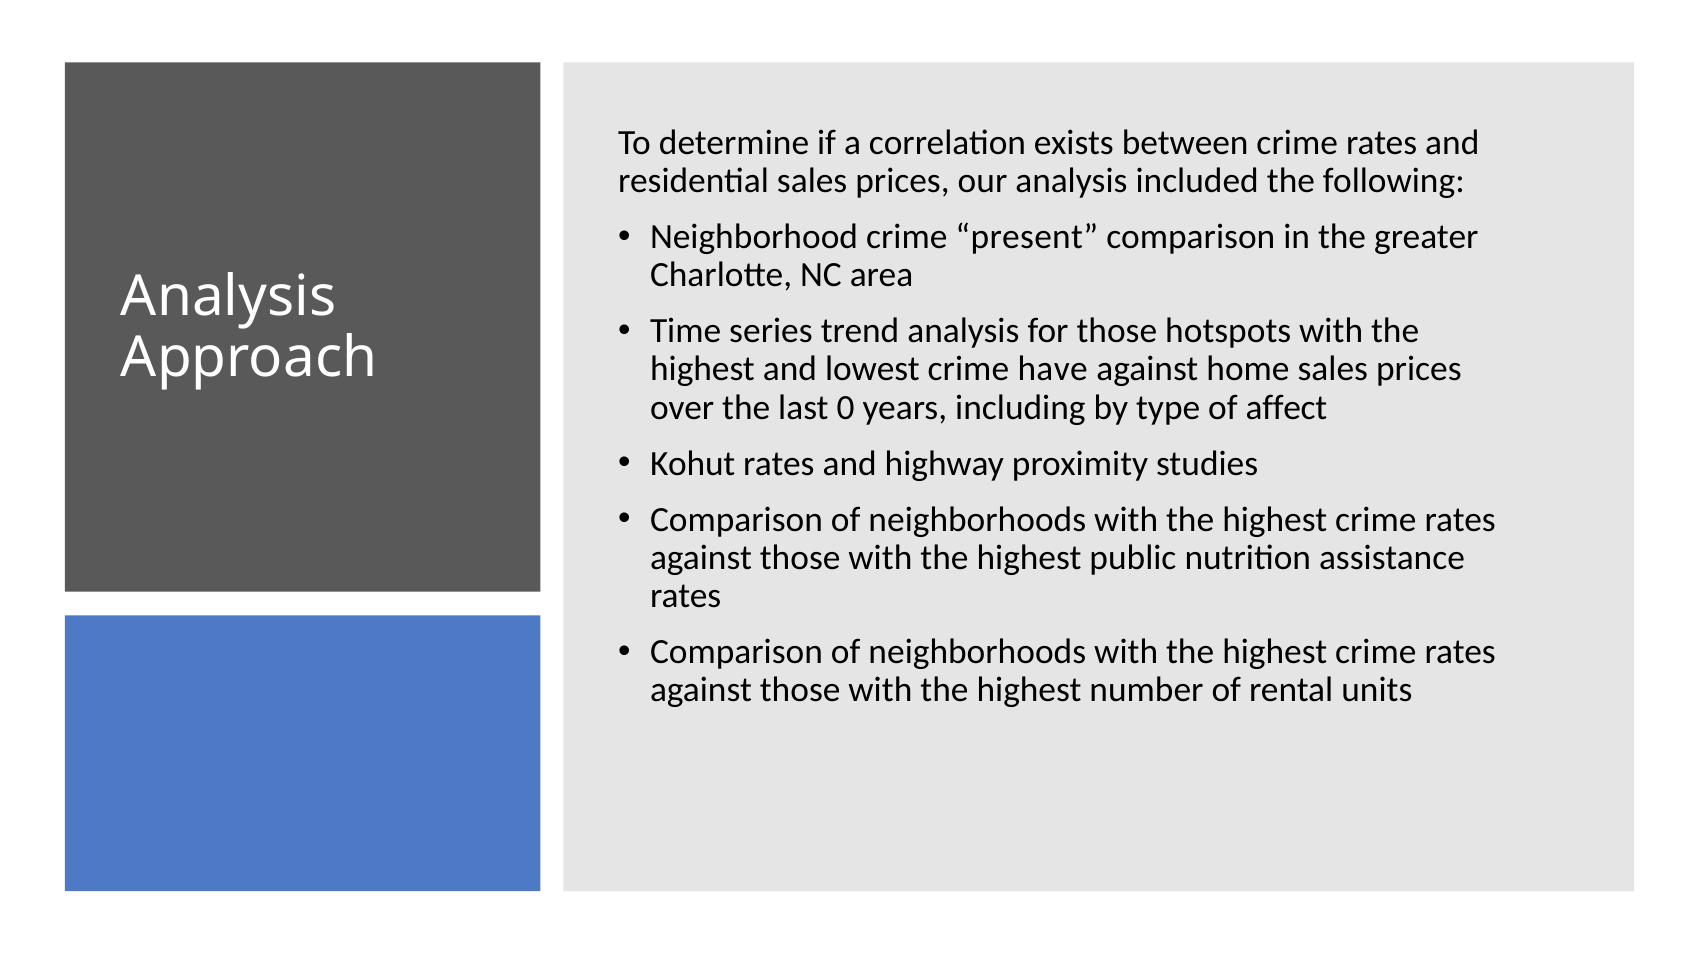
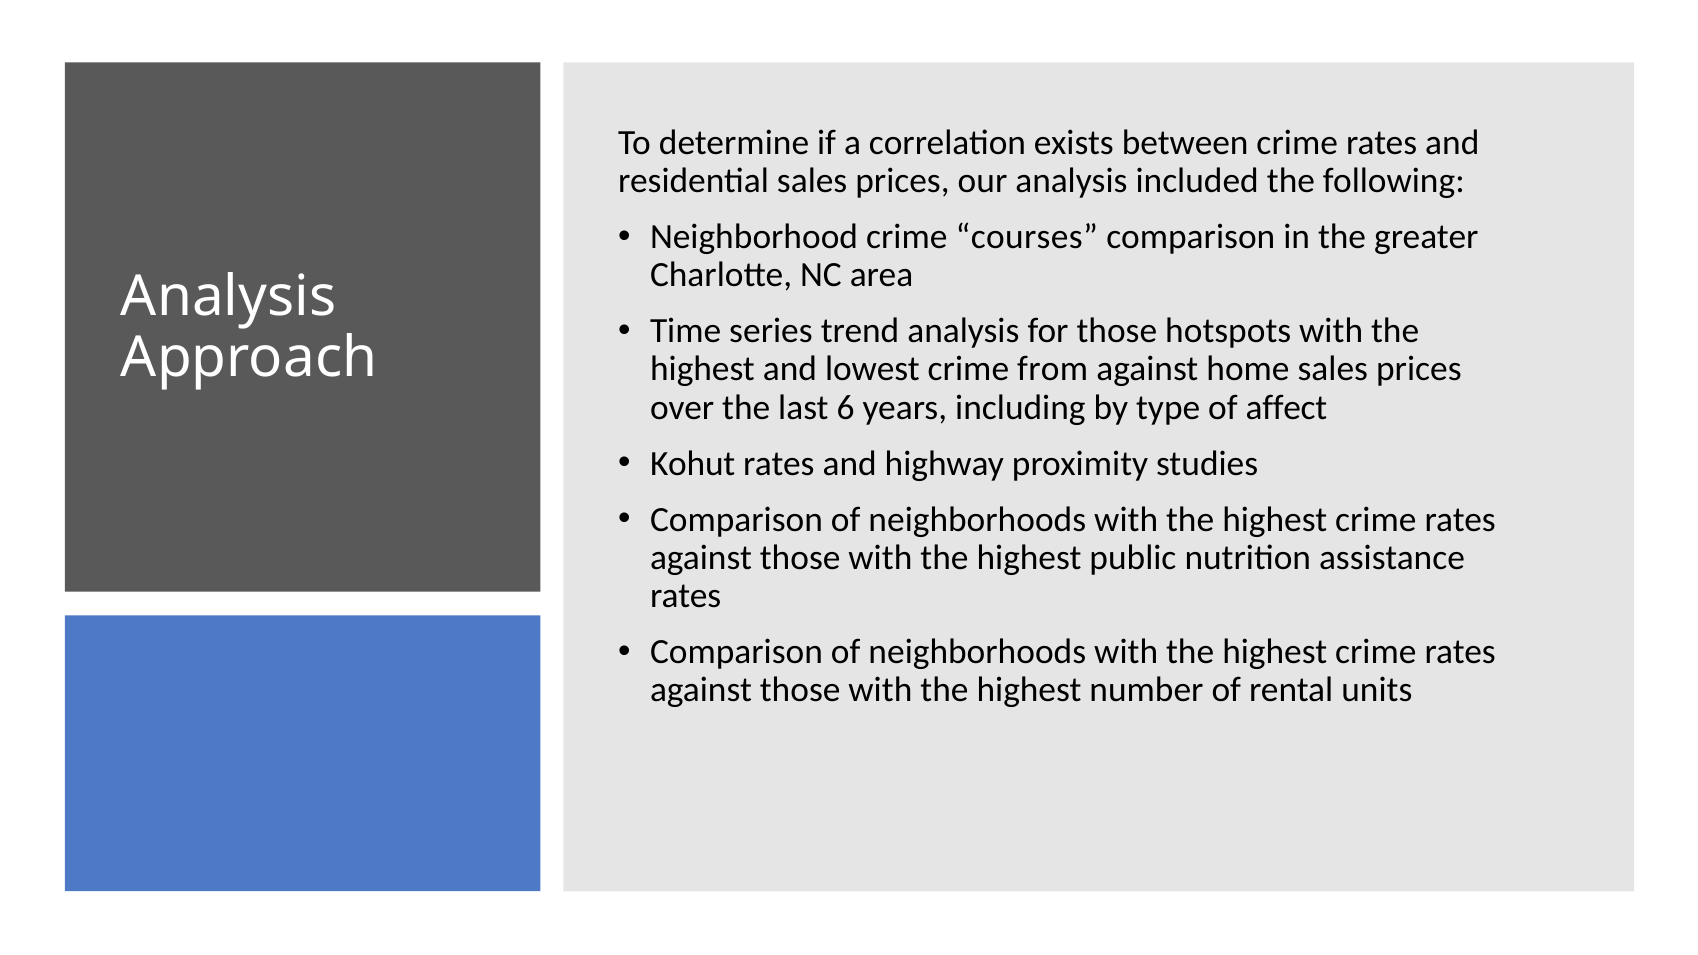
present: present -> courses (1027, 237)
have: have -> from (1053, 369)
0: 0 -> 6 (846, 408)
